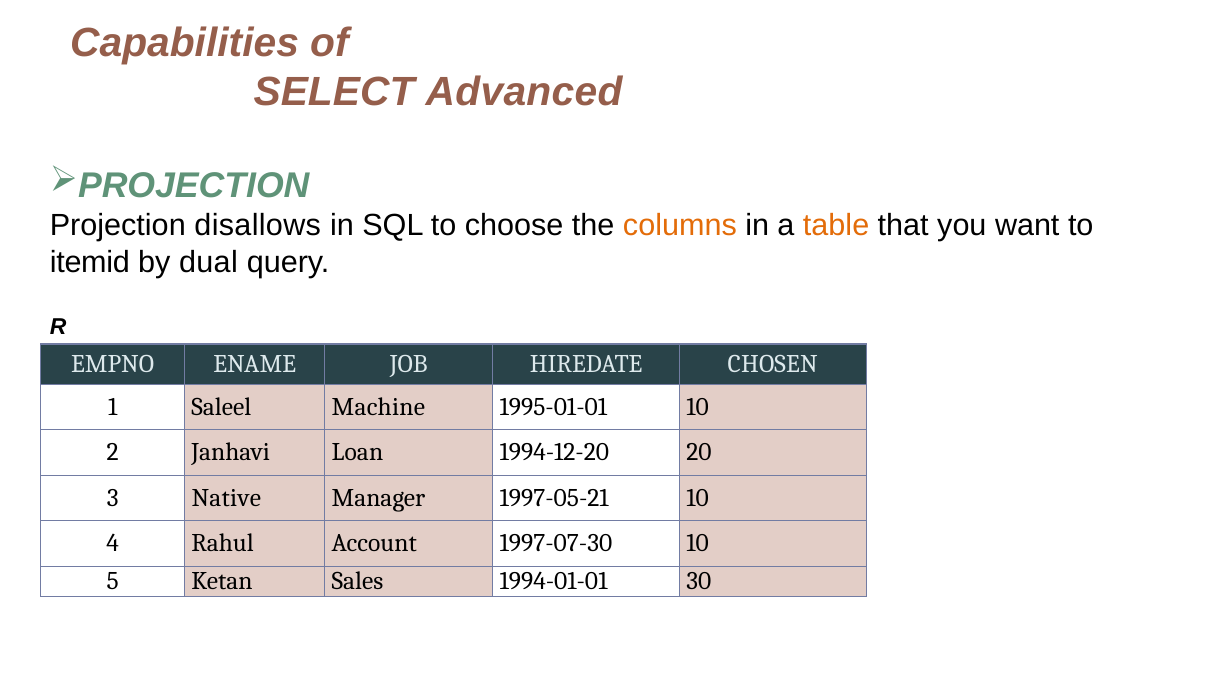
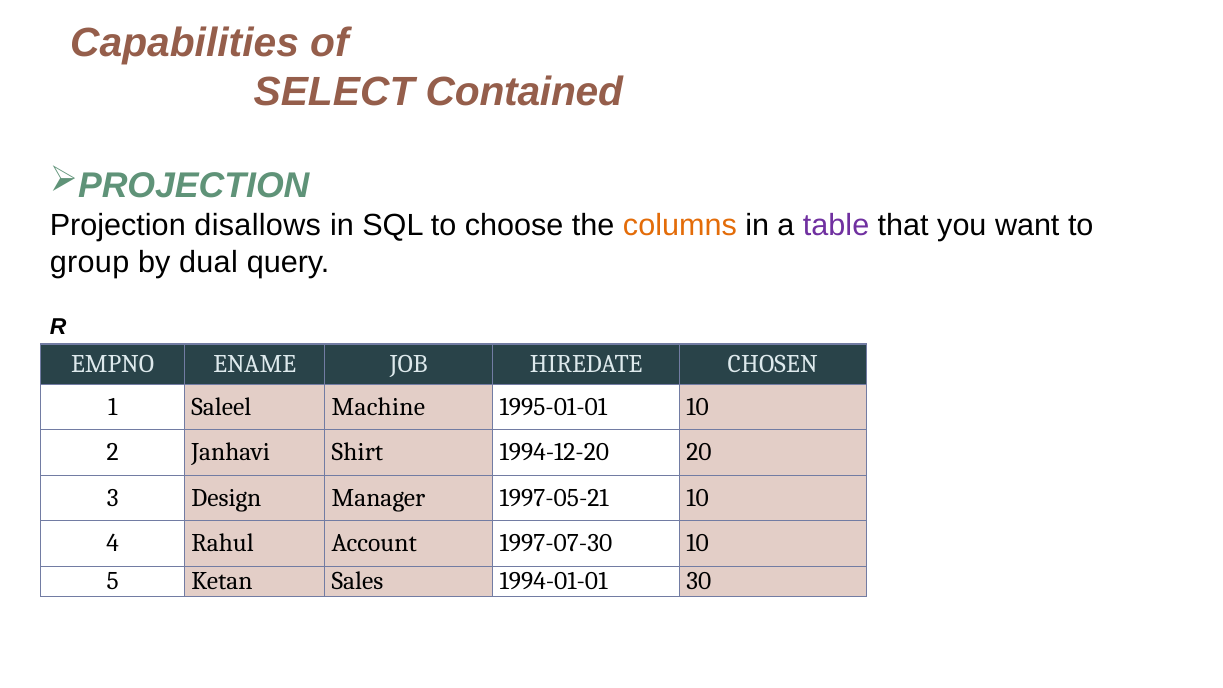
Advanced: Advanced -> Contained (524, 92)
table colour: orange -> purple (836, 225)
itemid: itemid -> group (90, 262)
Loan: Loan -> Shirt (357, 452)
Native: Native -> Design (226, 498)
